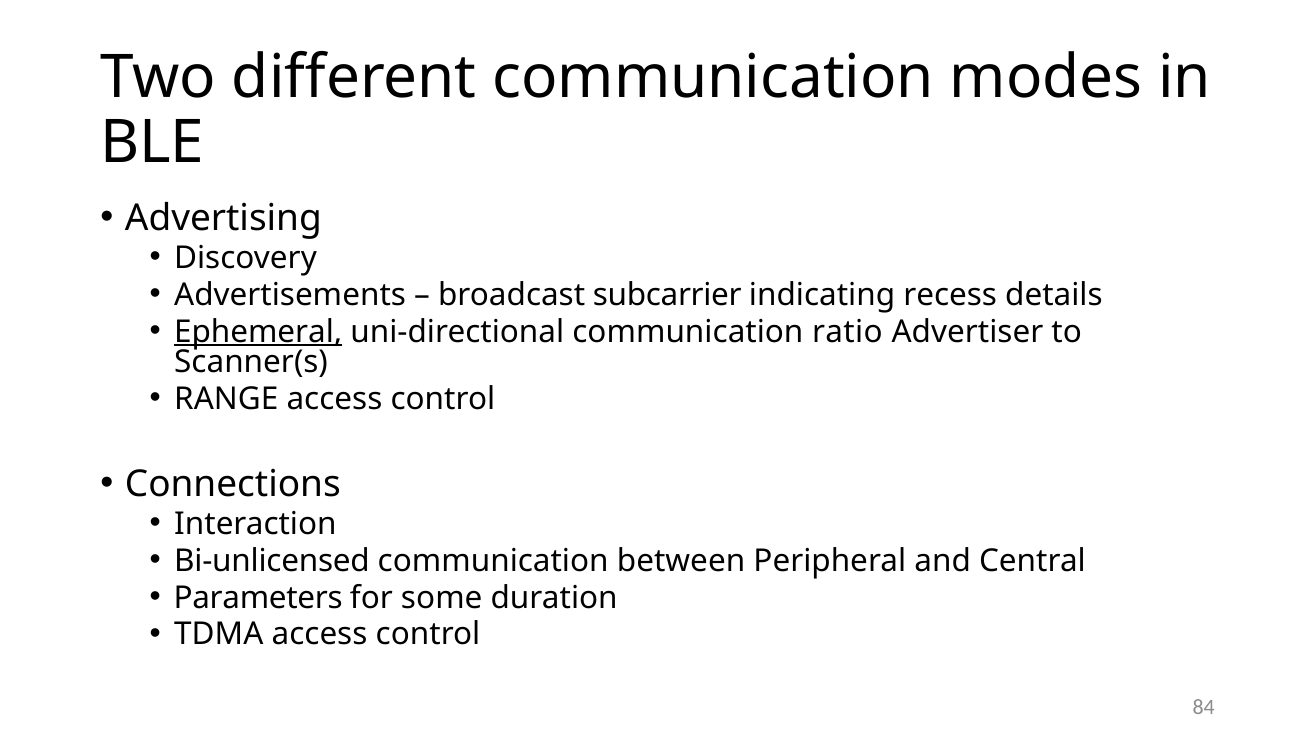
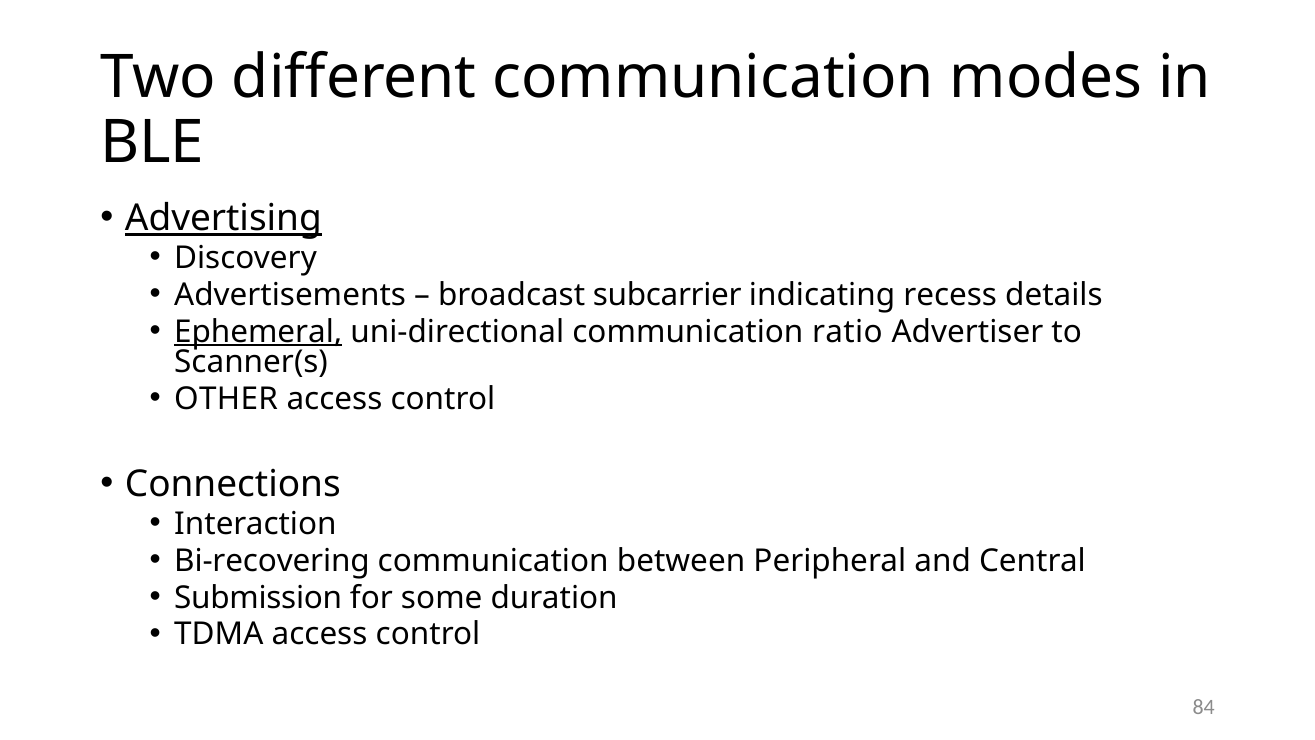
Advertising underline: none -> present (223, 218)
RANGE: RANGE -> OTHER (226, 399)
Bi-unlicensed: Bi-unlicensed -> Bi-recovering (272, 561)
Parameters: Parameters -> Submission (258, 597)
